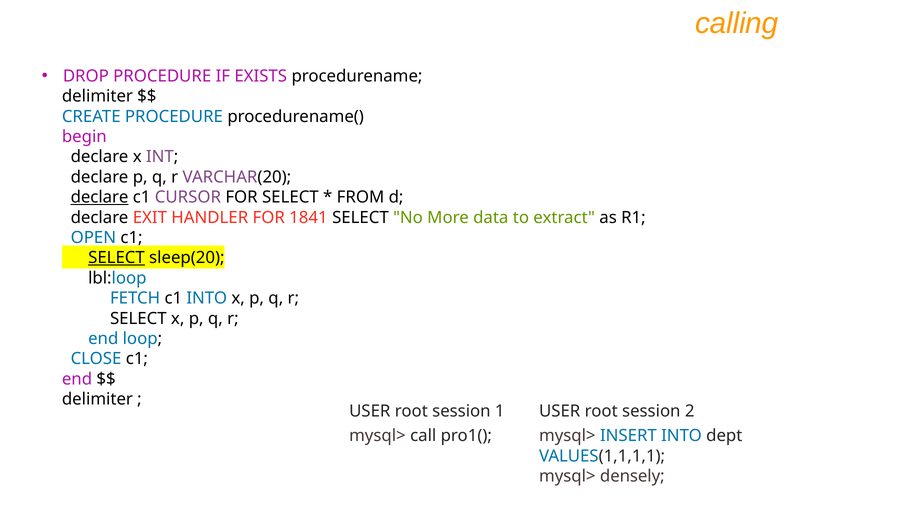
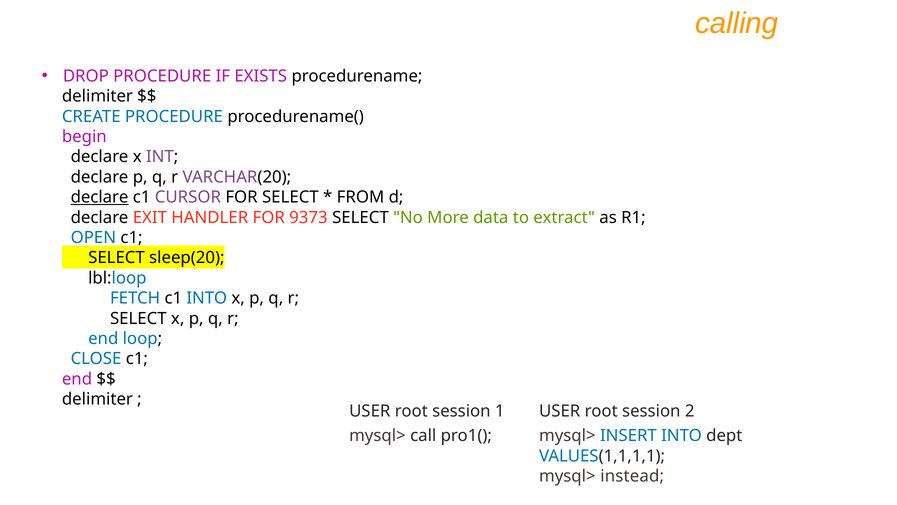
1841: 1841 -> 9373 (308, 217)
SELECT underline: present -> none (116, 258)
densely: densely -> instead (632, 476)
